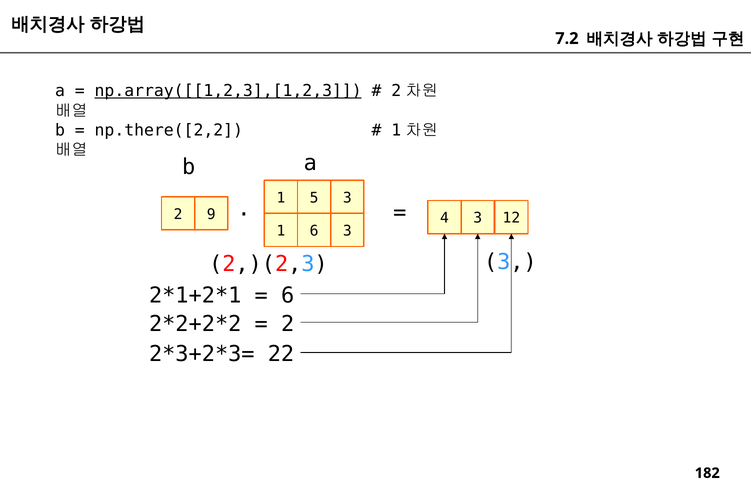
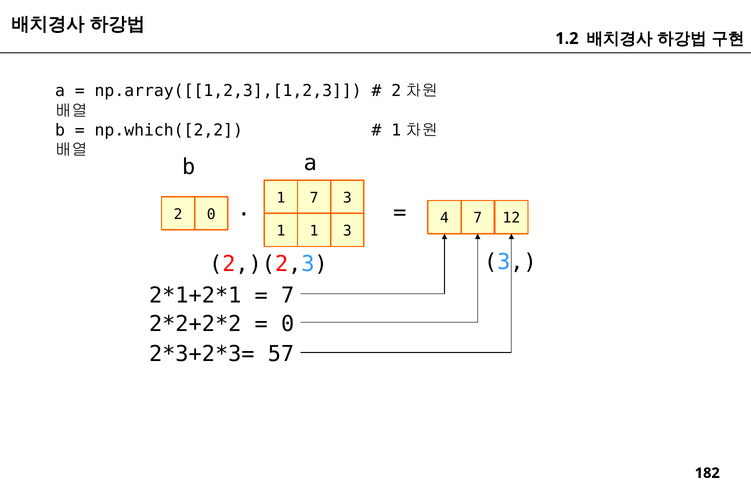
7.2: 7.2 -> 1.2 (567, 38)
np.array([[1,2,3],[1,2,3 underline: present -> none (228, 91)
np.there([2,2: np.there([2,2 -> np.which([2,2 (169, 130)
1 5: 5 -> 7 (314, 198)
2 9: 9 -> 0 (211, 214)
4 3: 3 -> 7 (478, 218)
1 6: 6 -> 1 (314, 231)
6: 6 -> 7 (288, 295)
2: 2 -> 0 (288, 324)
22: 22 -> 57 (281, 354)
